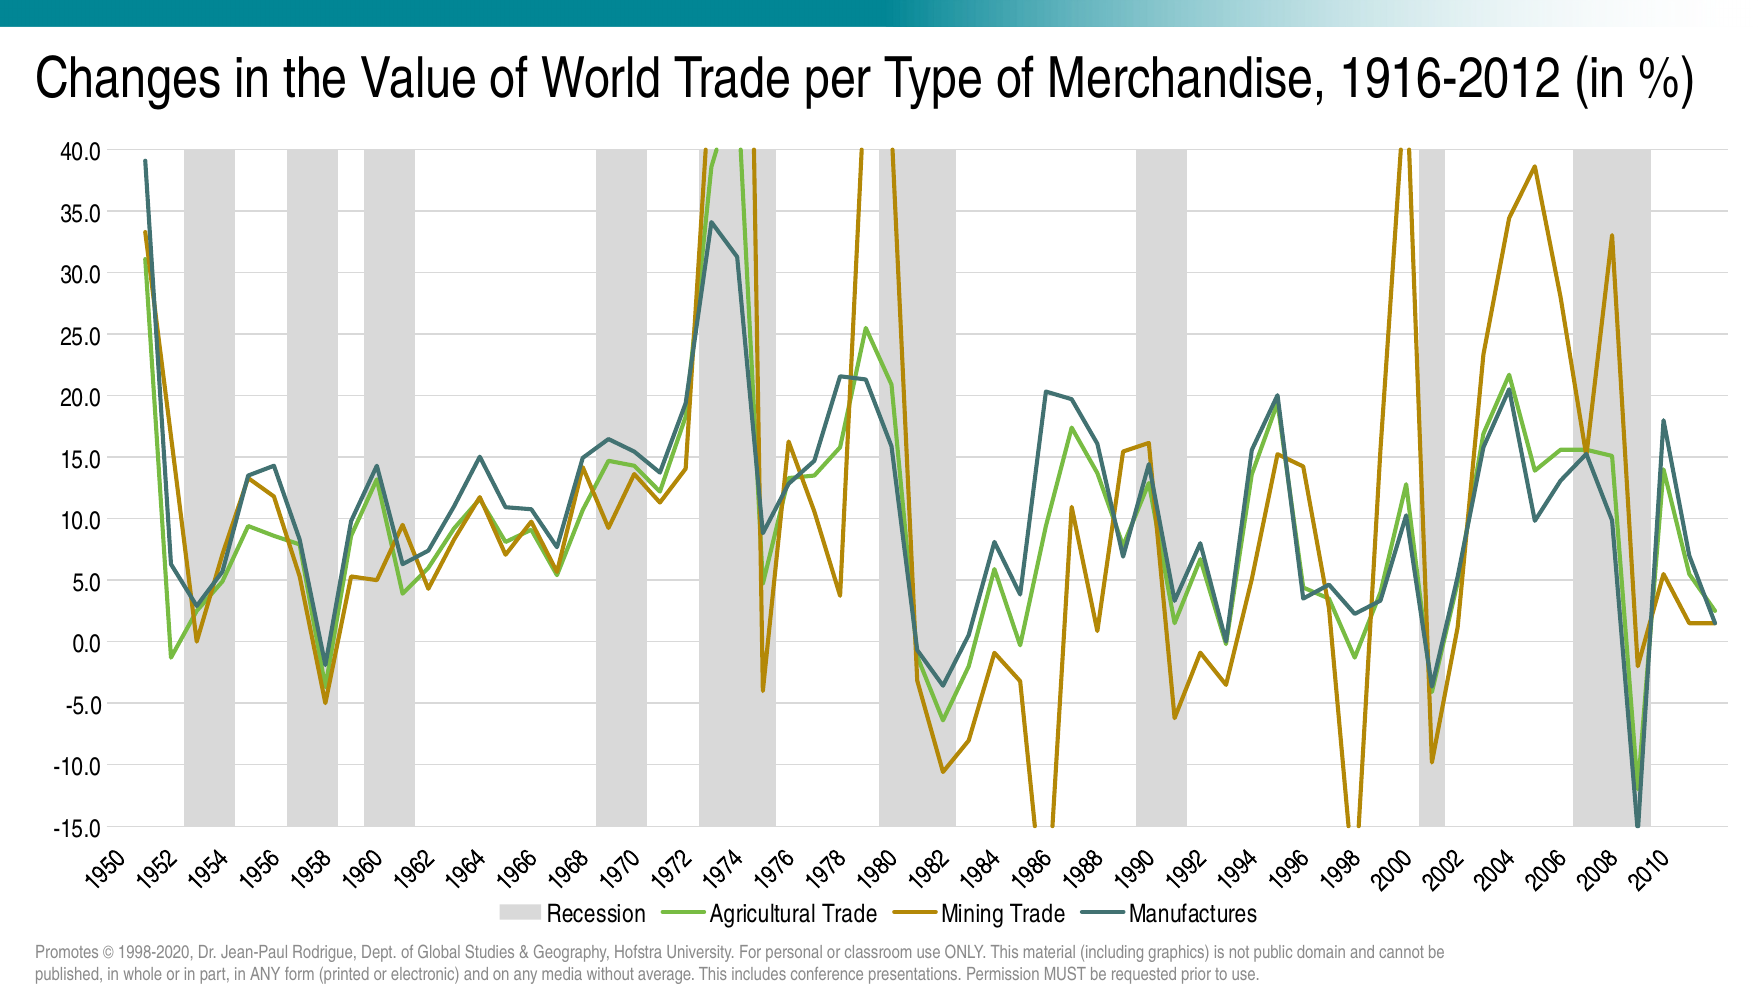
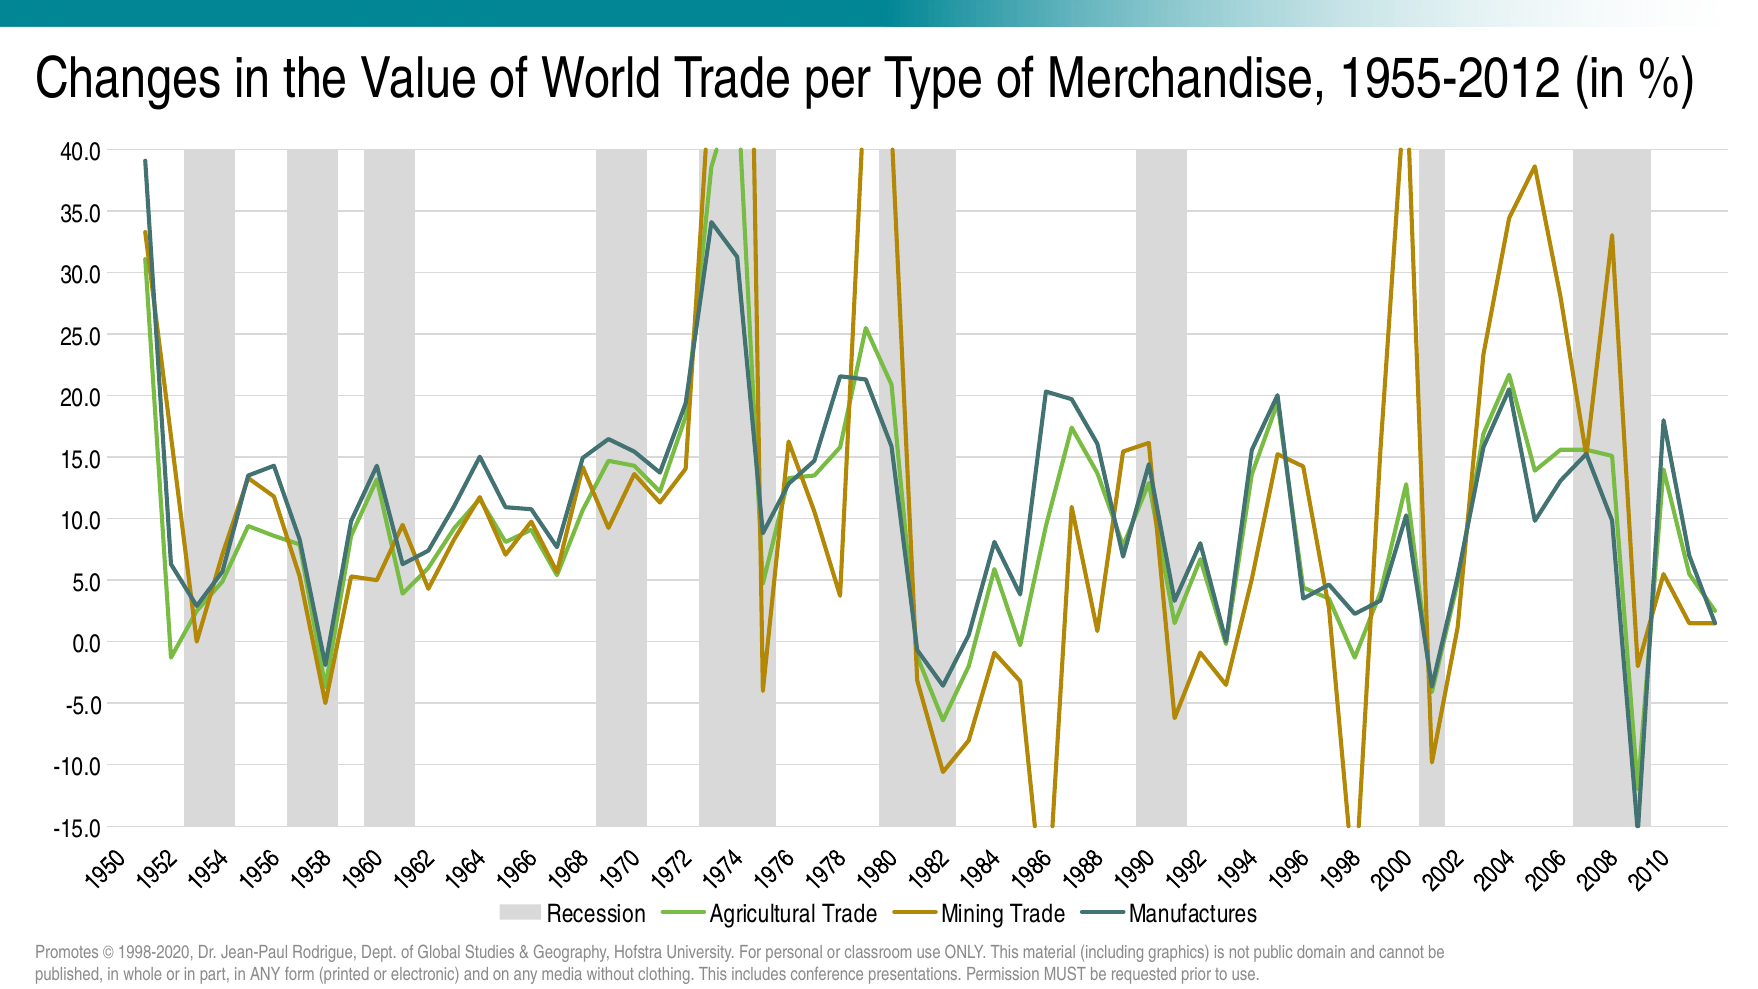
1916-2012: 1916-2012 -> 1955-2012 (1450, 79)
average: average -> clothing (666, 974)
